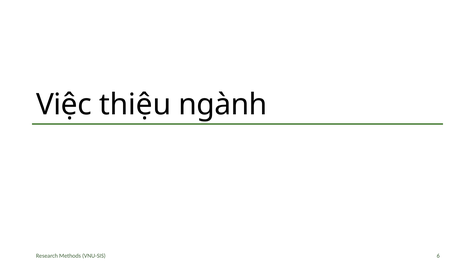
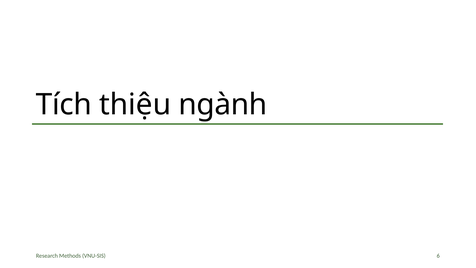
Việc: Việc -> Tích (64, 105)
